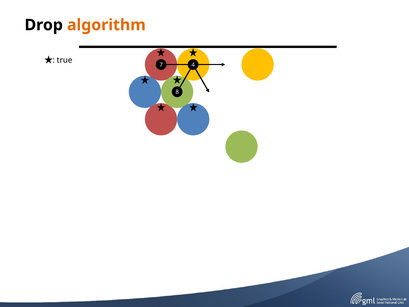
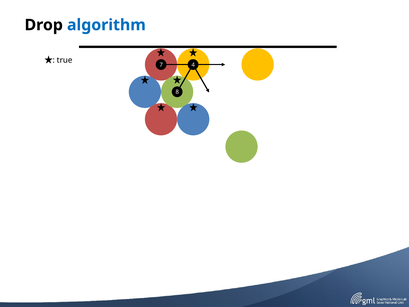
algorithm colour: orange -> blue (106, 25)
